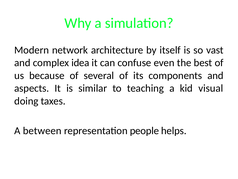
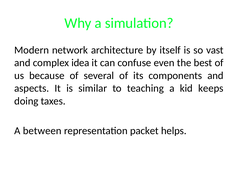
visual: visual -> keeps (211, 88)
people: people -> packet (144, 130)
